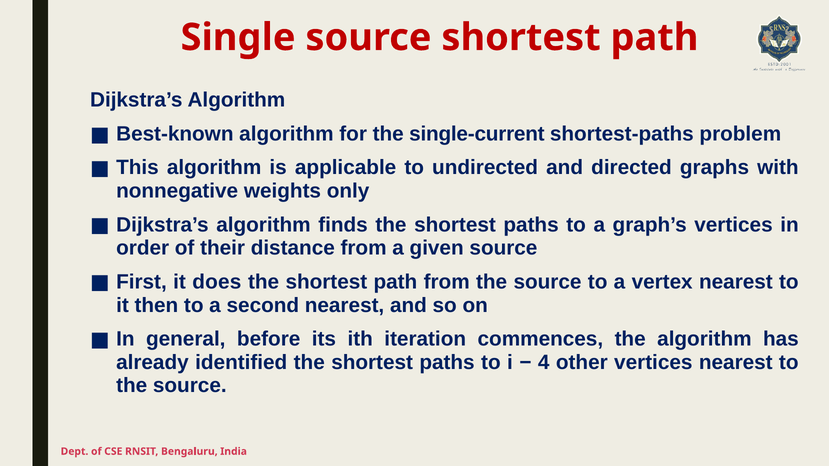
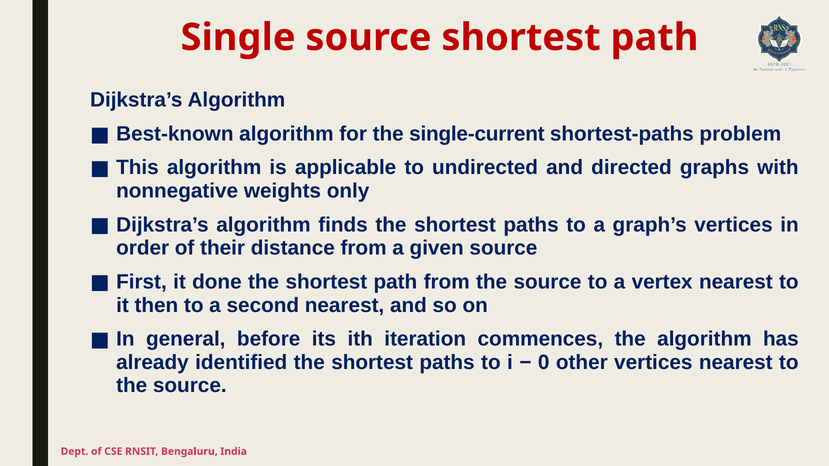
does: does -> done (217, 282)
4: 4 -> 0 (544, 363)
